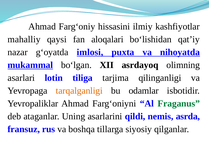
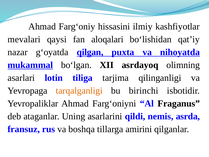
mahalliy: mahalliy -> mevalari (24, 39)
imlosi: imlosi -> qilgan (90, 52)
odamlar: odamlar -> birinchi (144, 90)
Fraganus colour: green -> black (179, 103)
siyosiy: siyosiy -> amirini (139, 129)
